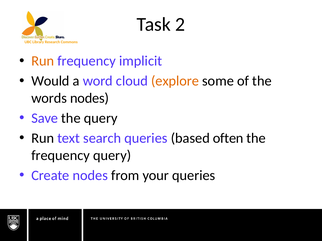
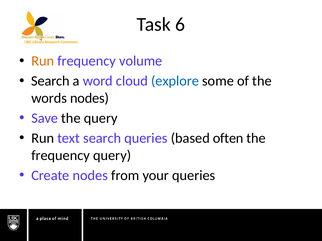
2: 2 -> 6 (180, 24)
implicit: implicit -> volume (141, 61)
Would: Would -> Search (50, 81)
explore colour: orange -> blue (175, 81)
